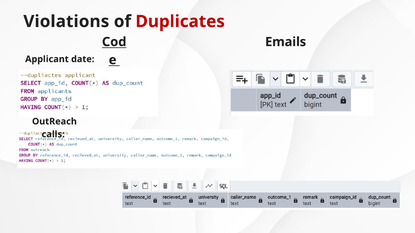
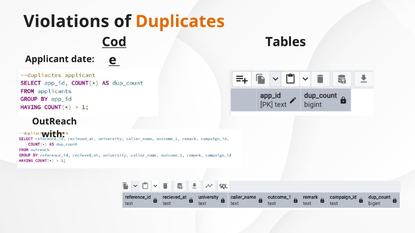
Duplicates colour: red -> orange (180, 22)
Emails: Emails -> Tables (286, 42)
calls: calls -> with (53, 134)
